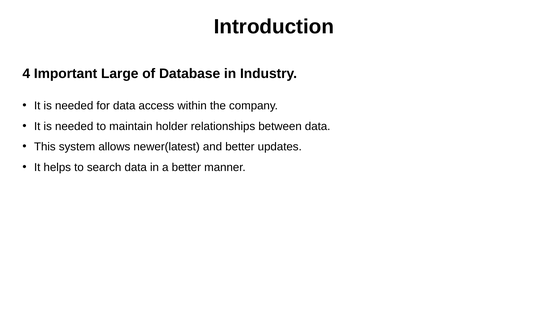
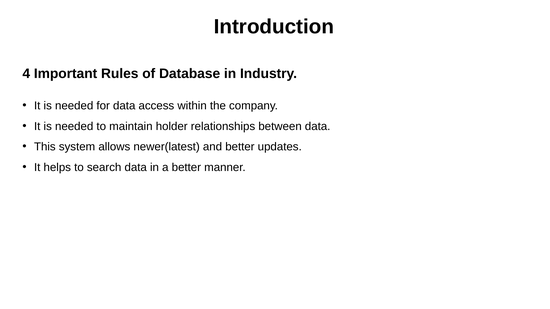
Large: Large -> Rules (120, 74)
